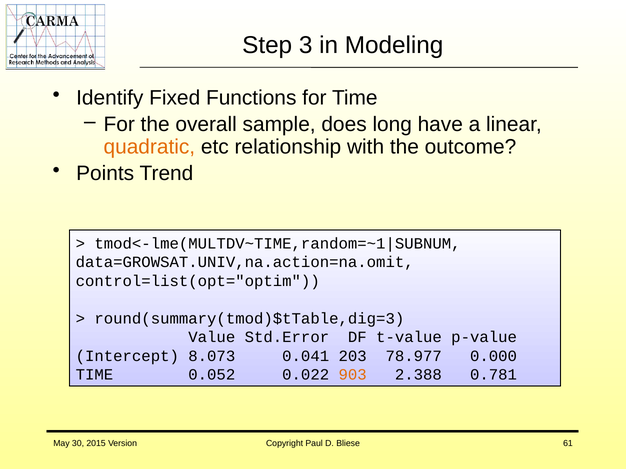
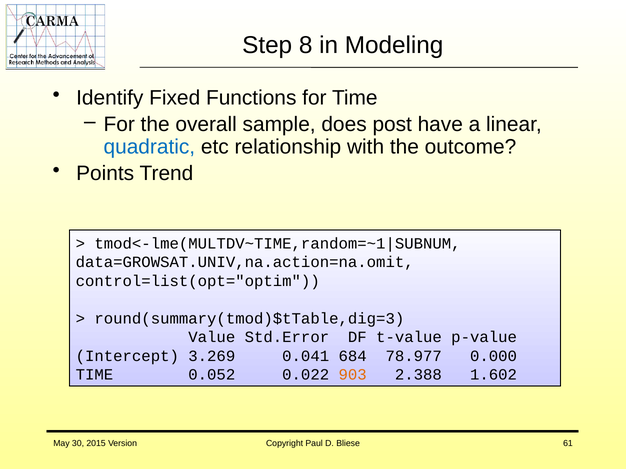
3: 3 -> 8 (306, 45)
long: long -> post (392, 125)
quadratic colour: orange -> blue (149, 147)
8.073: 8.073 -> 3.269 (212, 356)
203: 203 -> 684 (353, 356)
0.781: 0.781 -> 1.602 (493, 375)
